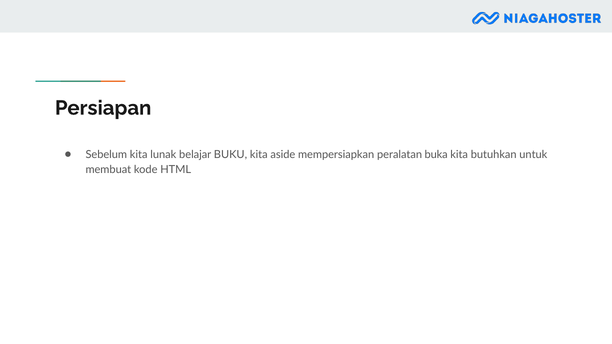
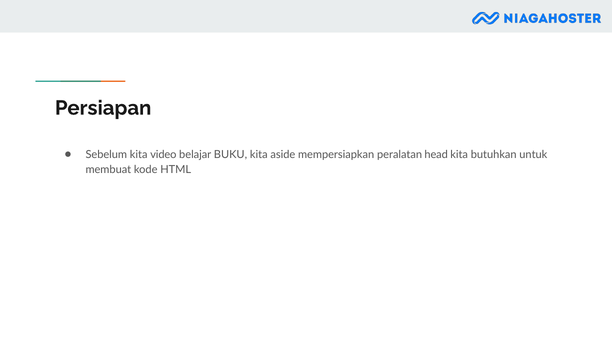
lunak: lunak -> video (163, 155)
buka: buka -> head (436, 155)
